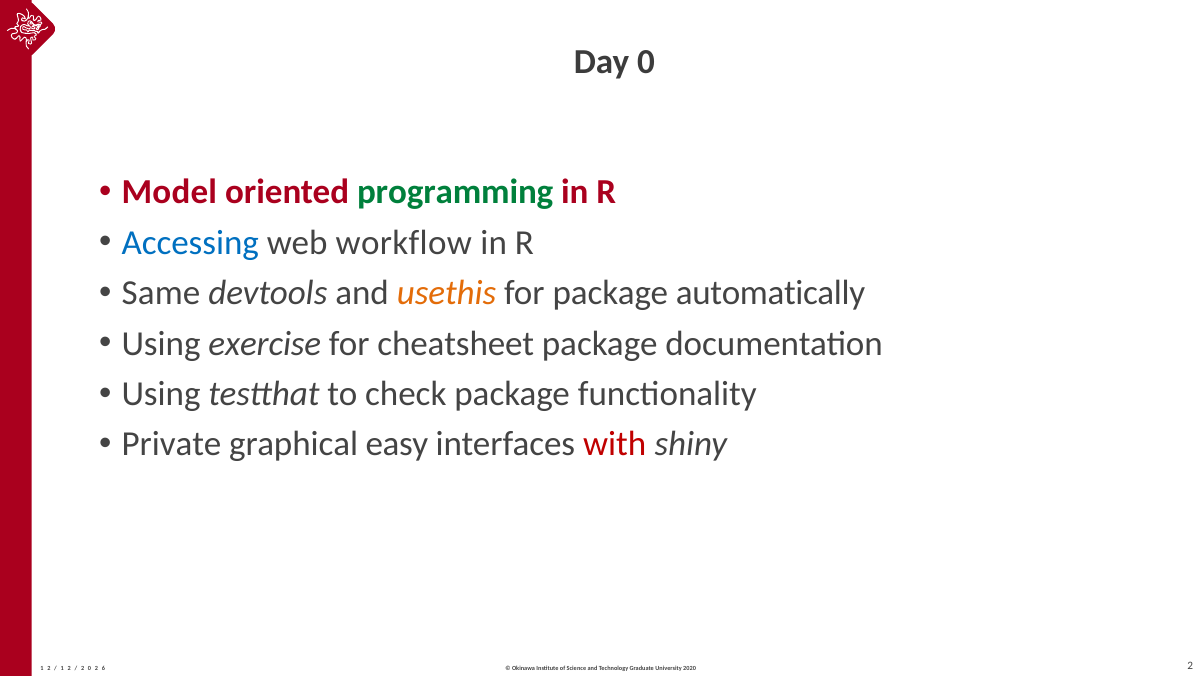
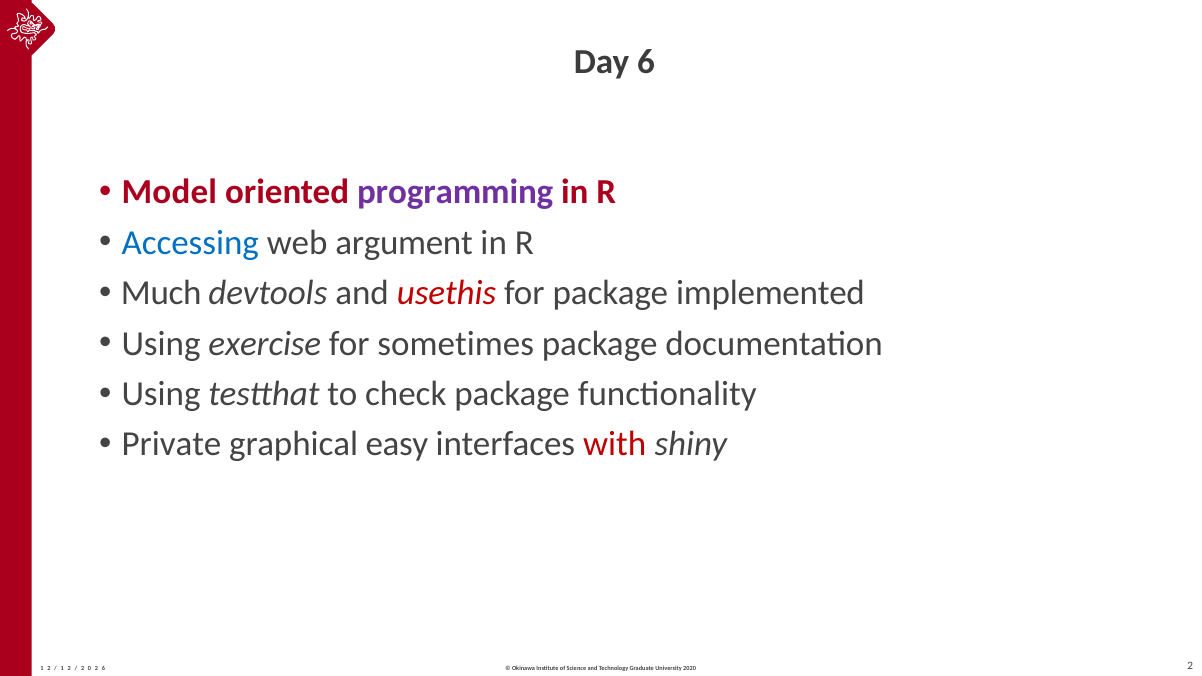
Day 0: 0 -> 6 (646, 62)
programming colour: green -> purple (455, 192)
workflow: workflow -> argument (404, 243)
Same: Same -> Much (161, 293)
usethis colour: orange -> red (447, 293)
automatically: automatically -> implemented (770, 293)
cheatsheet: cheatsheet -> sometimes (456, 344)
